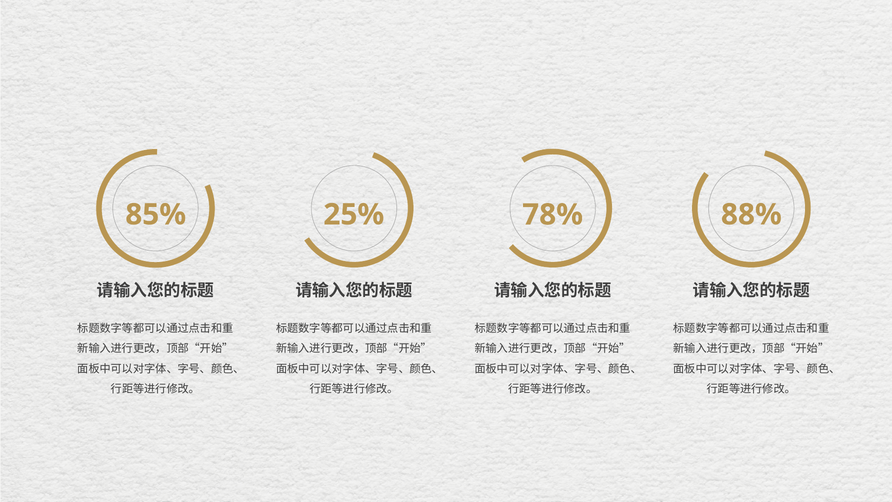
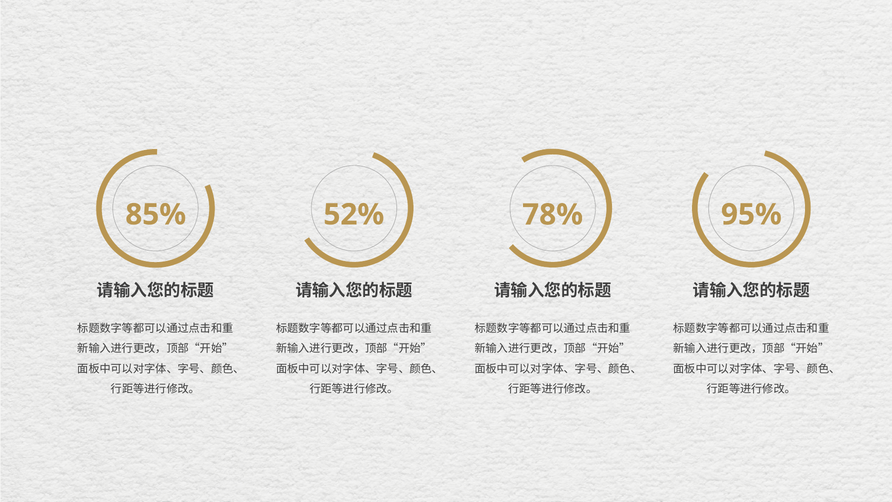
25%: 25% -> 52% (354, 214)
88%: 88% -> 95% (751, 214)
